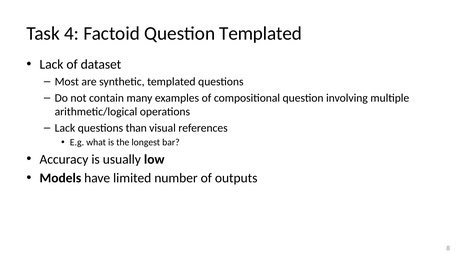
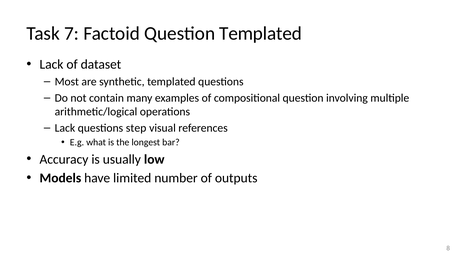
4: 4 -> 7 (72, 33)
than: than -> step (136, 128)
